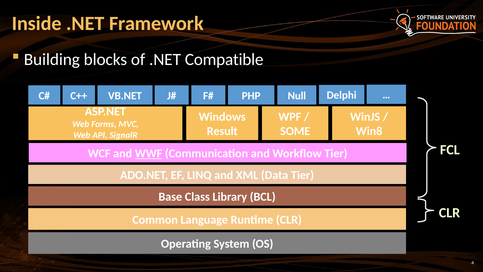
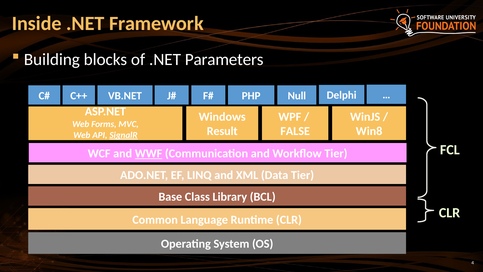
Compatible: Compatible -> Parameters (224, 60)
SOME: SOME -> FALSE (295, 131)
SignalR underline: none -> present (123, 135)
